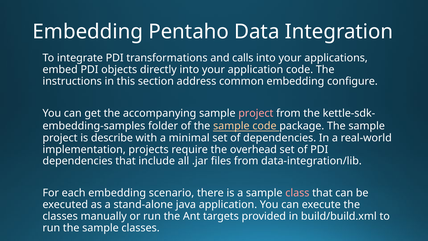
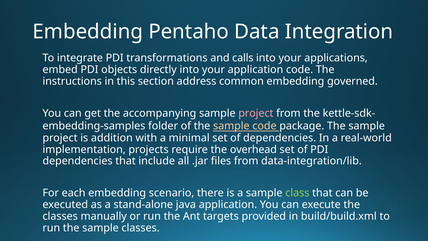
configure: configure -> governed (352, 81)
describe: describe -> addition (112, 138)
class colour: pink -> light green (297, 193)
